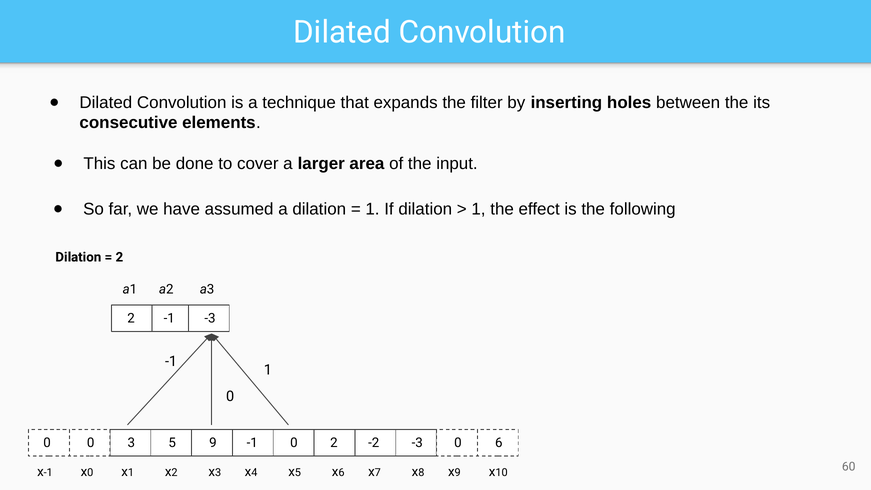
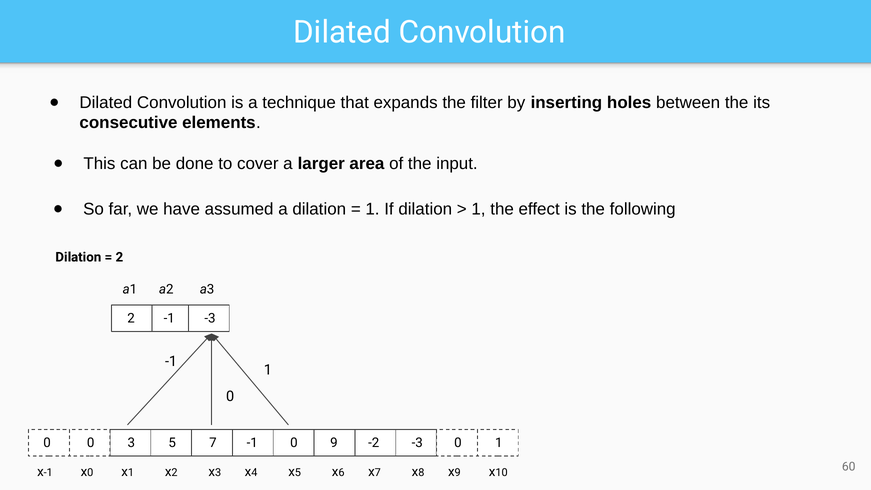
9: 9 -> 7 (213, 443)
0 2: 2 -> 9 (334, 443)
6: 6 -> 1 (499, 443)
